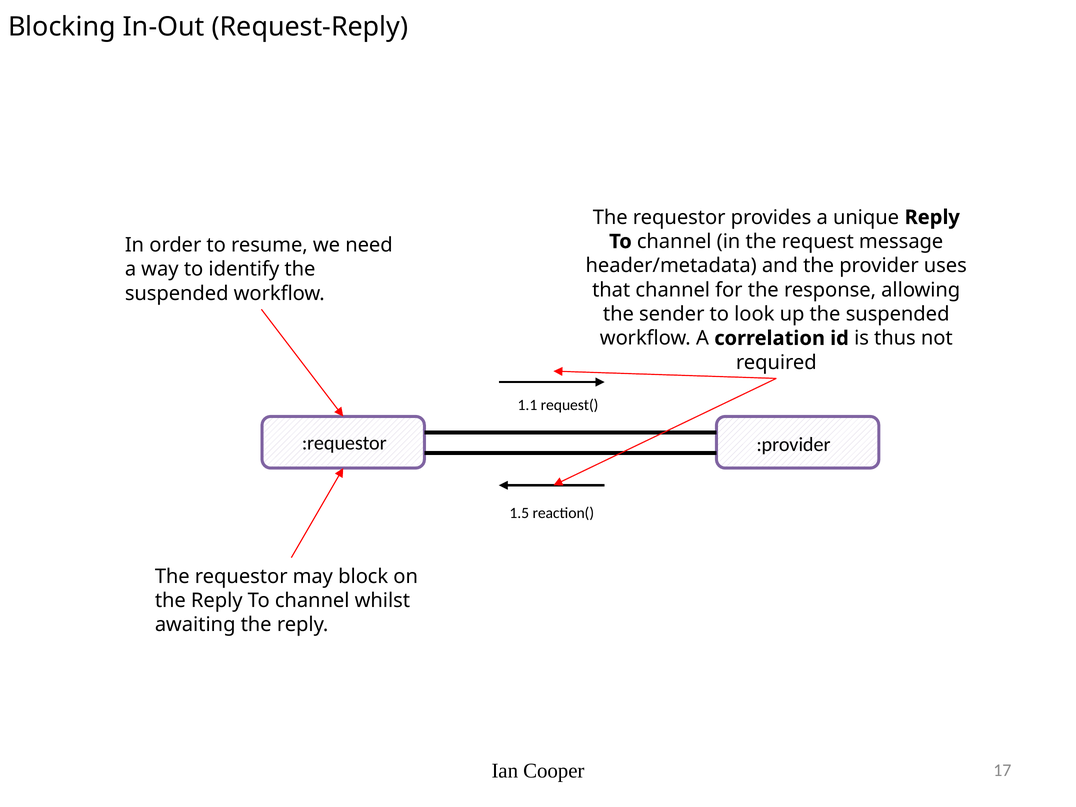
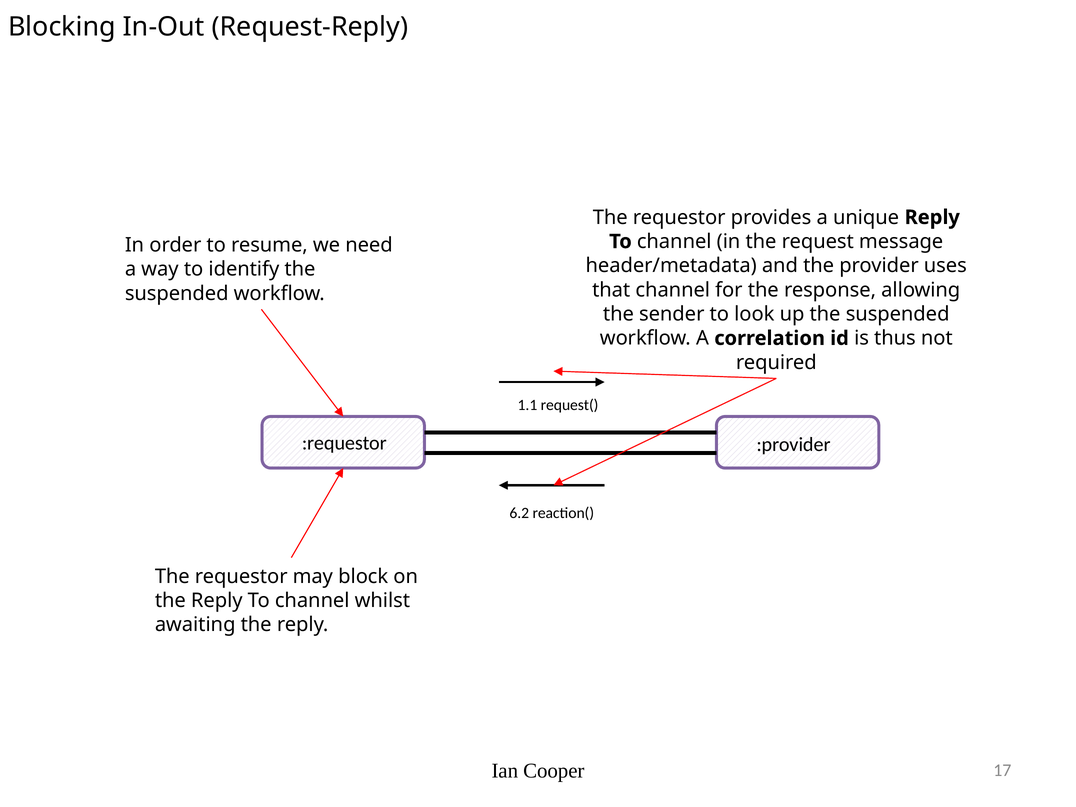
1.5: 1.5 -> 6.2 (519, 513)
